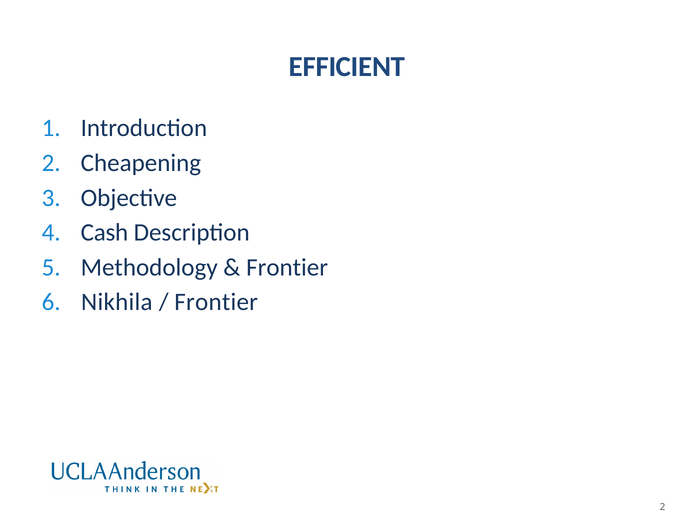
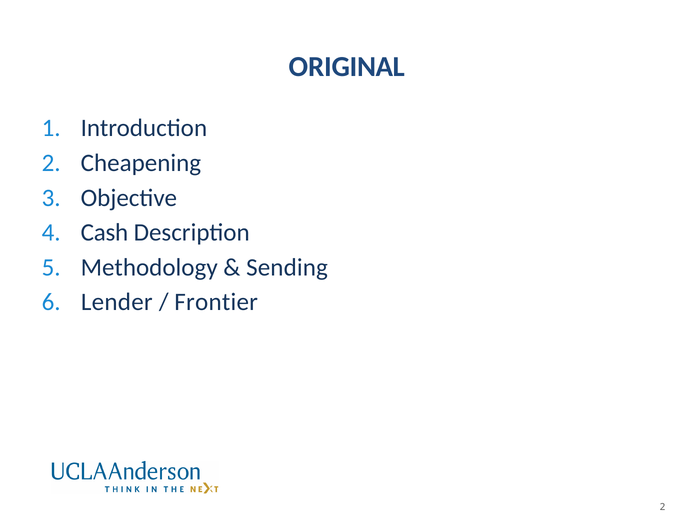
EFFICIENT: EFFICIENT -> ORIGINAL (347, 66)
Frontier: Frontier -> Sending (287, 267)
Nikhila: Nikhila -> Lender (117, 302)
